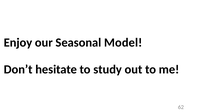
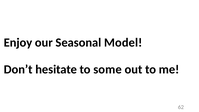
study: study -> some (108, 69)
